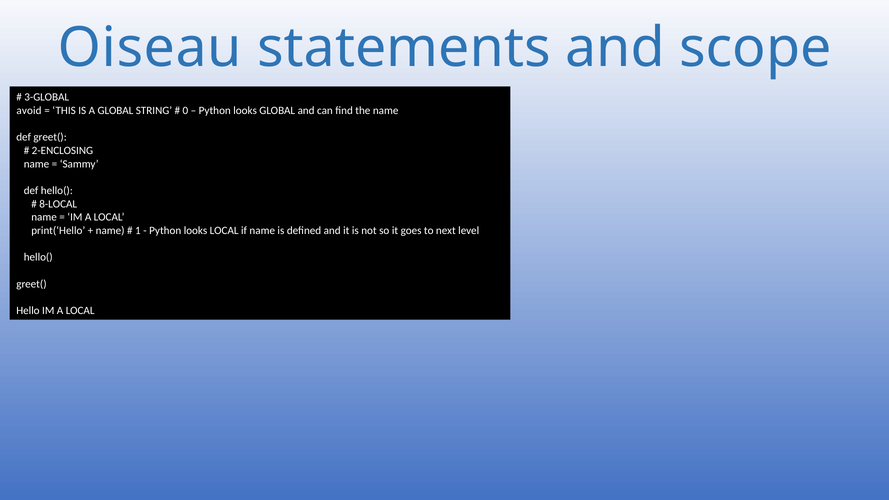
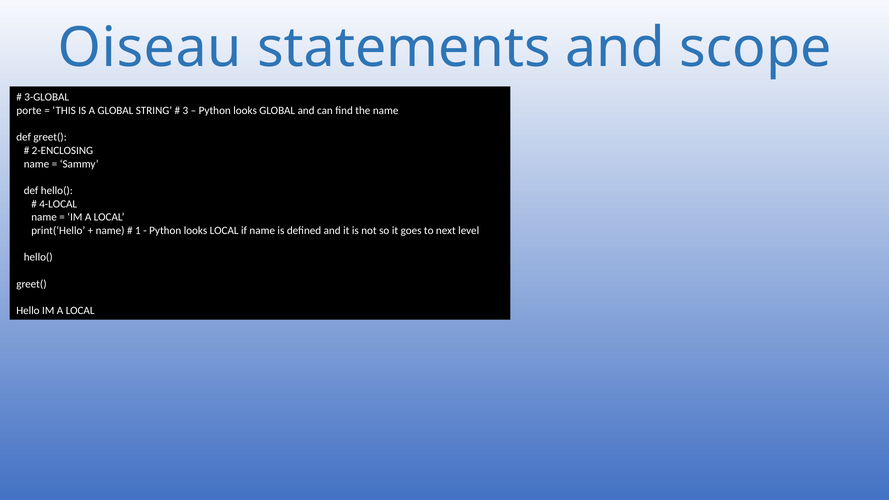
avoid: avoid -> porte (29, 111)
0: 0 -> 3 (185, 111)
8-LOCAL: 8-LOCAL -> 4-LOCAL (58, 204)
